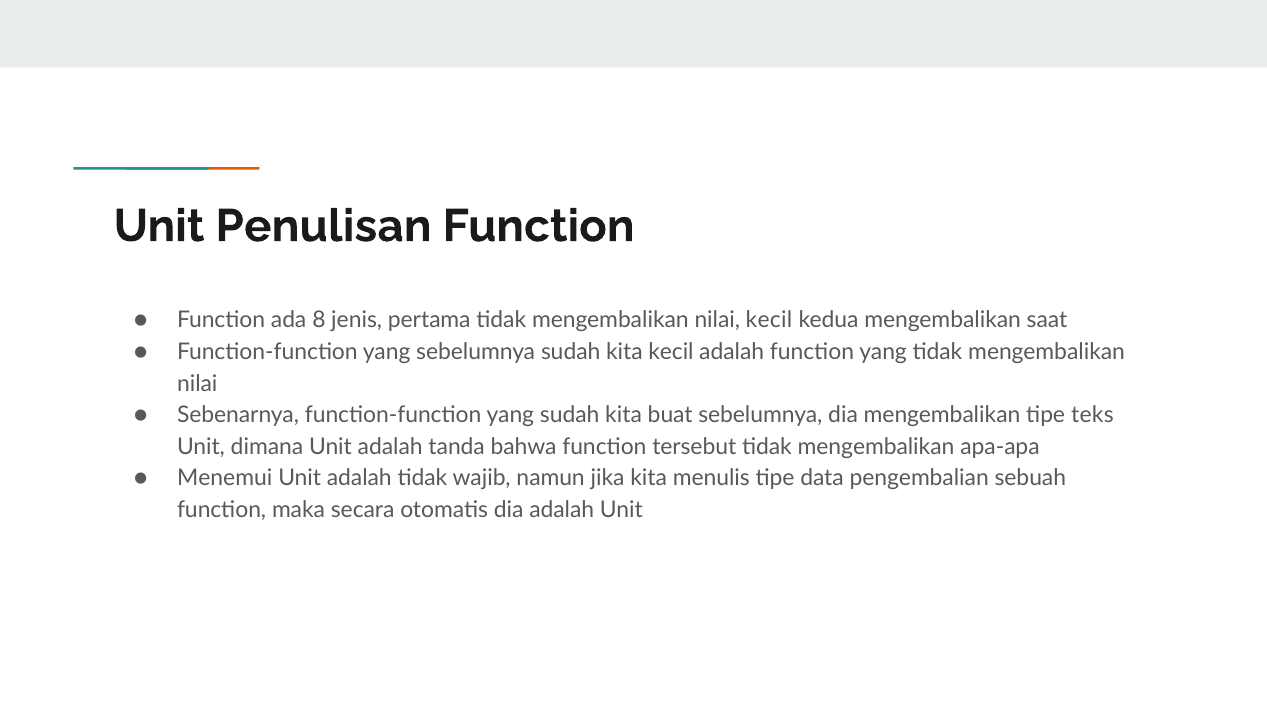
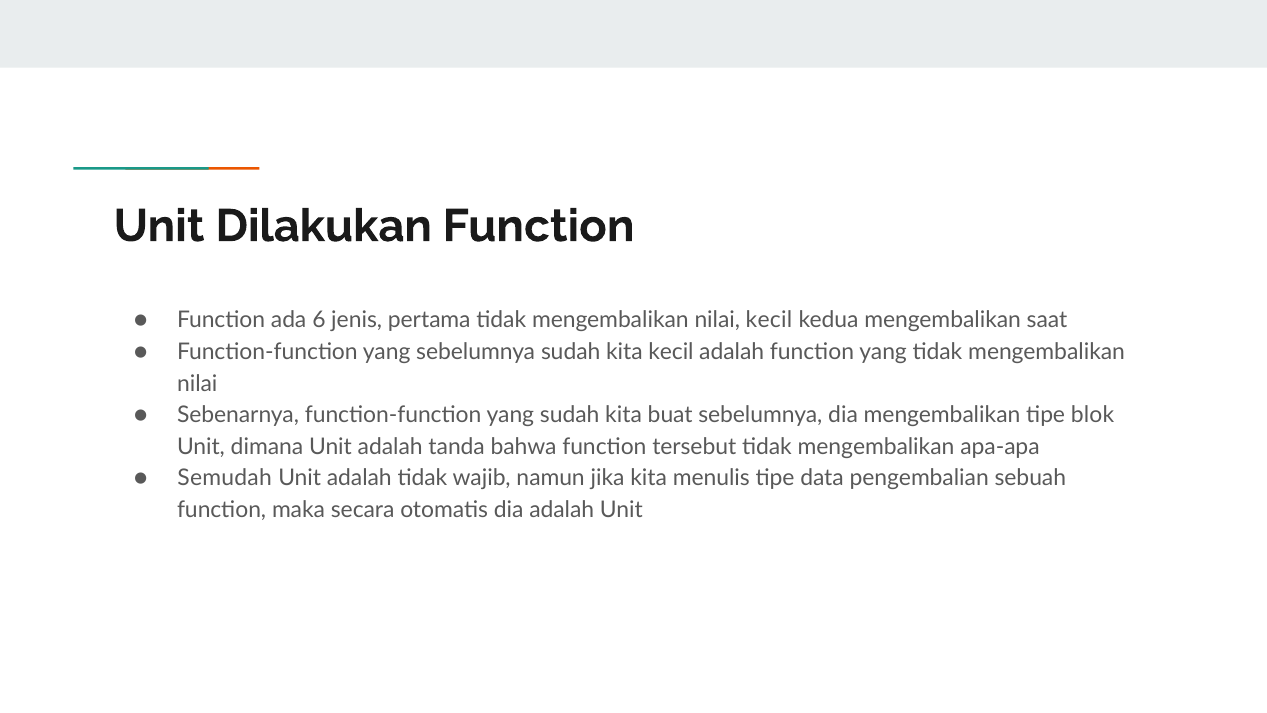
Penulisan: Penulisan -> Dilakukan (324, 226)
8: 8 -> 6 (319, 320)
teks: teks -> blok (1093, 415)
Menemui: Menemui -> Semudah (225, 478)
